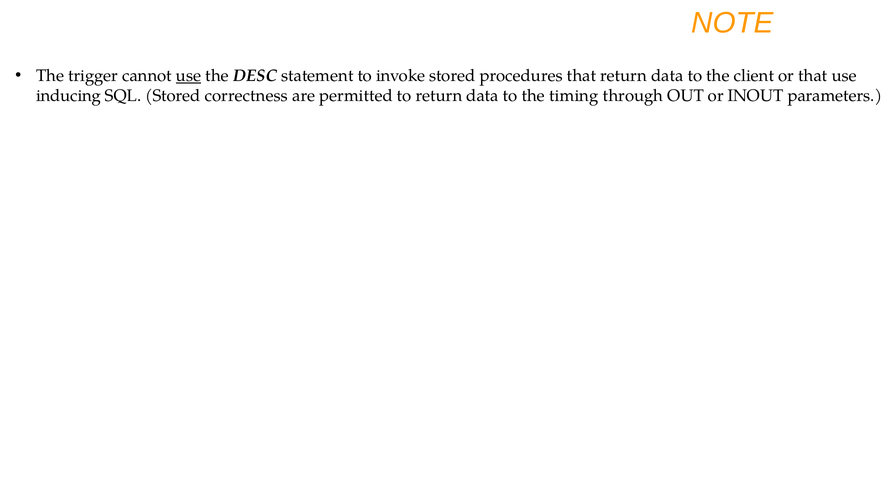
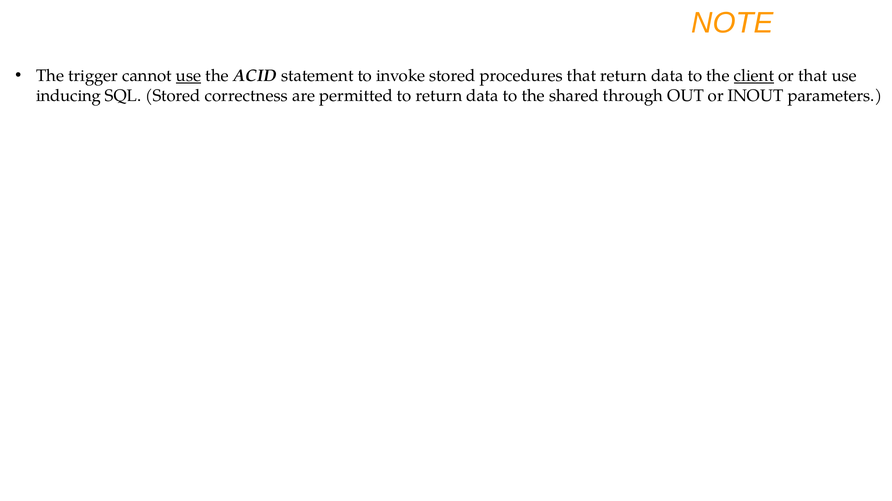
DESC: DESC -> ACID (255, 76)
client underline: none -> present (754, 76)
timing: timing -> shared (574, 96)
